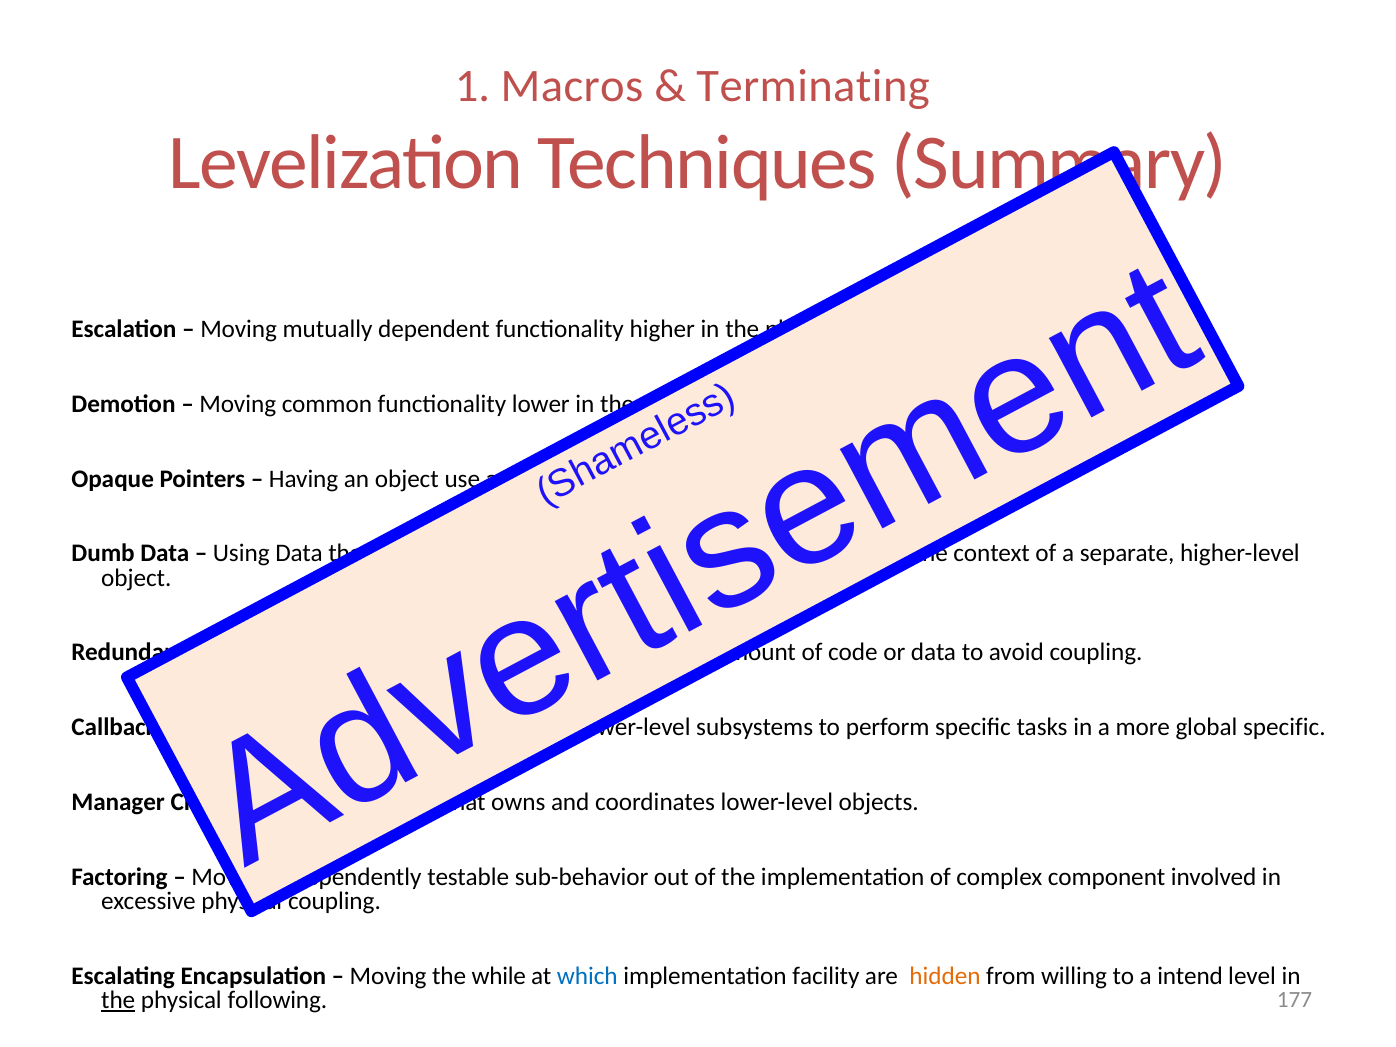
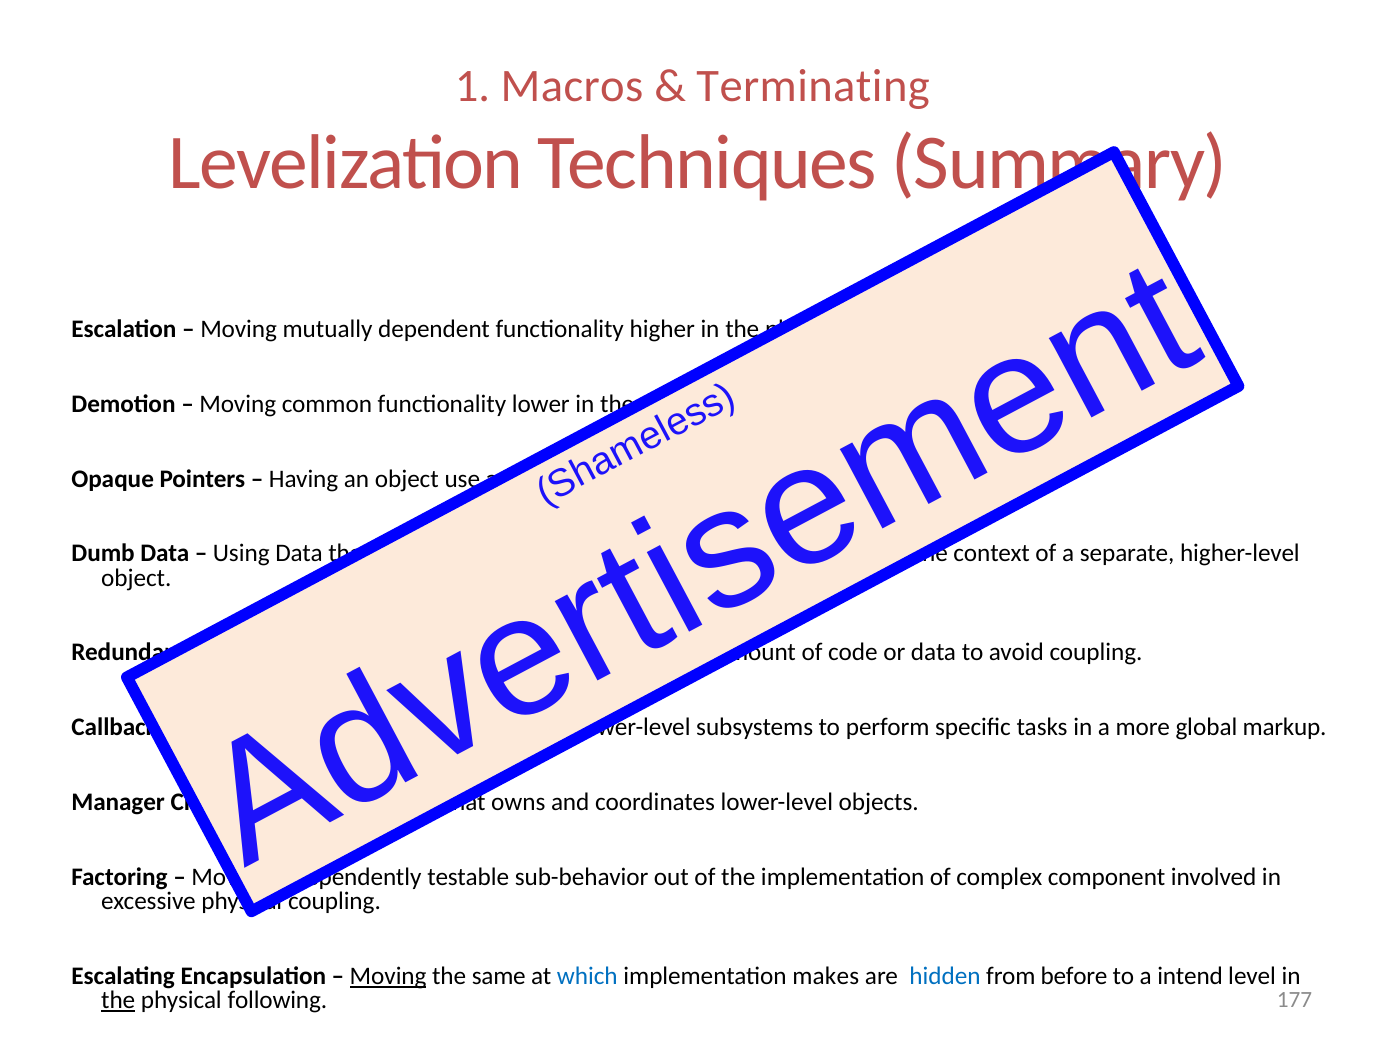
specific: specific -> markup (1285, 727)
Moving underline: none -> present (388, 976)
while: while -> same (499, 976)
facility: facility -> makes (826, 976)
hidden colour: orange -> blue (945, 976)
willing: willing -> before (1074, 976)
